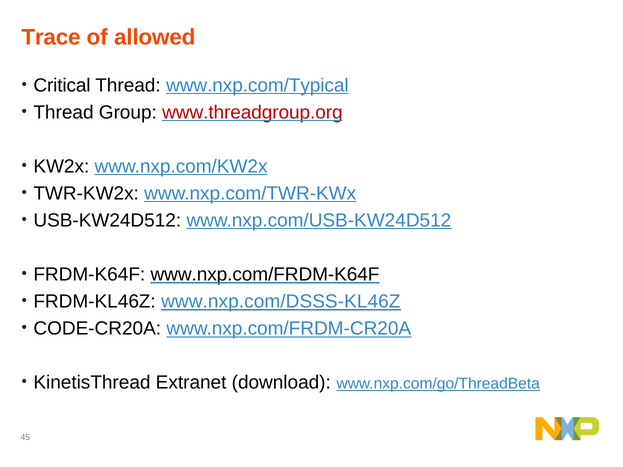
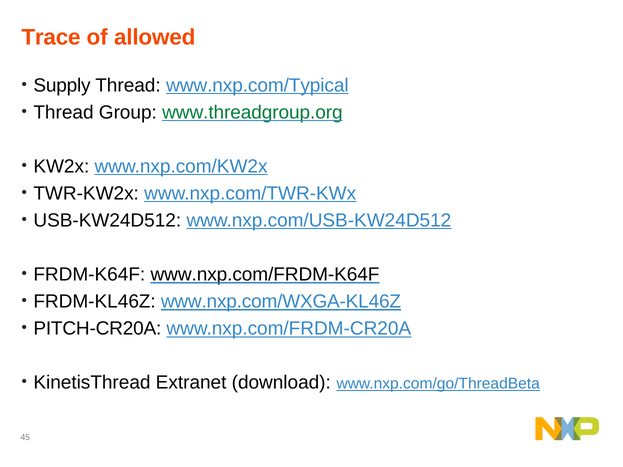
Critical: Critical -> Supply (62, 85)
www.threadgroup.org colour: red -> green (252, 112)
www.nxp.com/DSSS-KL46Z: www.nxp.com/DSSS-KL46Z -> www.nxp.com/WXGA-KL46Z (281, 302)
CODE-CR20A: CODE-CR20A -> PITCH-CR20A (97, 329)
